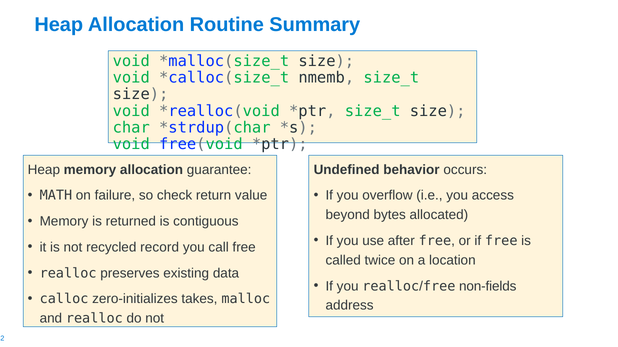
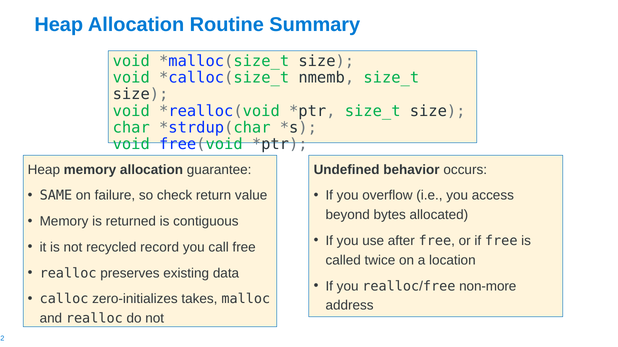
MATH: MATH -> SAME (56, 196)
non-fields: non-fields -> non-more (488, 287)
